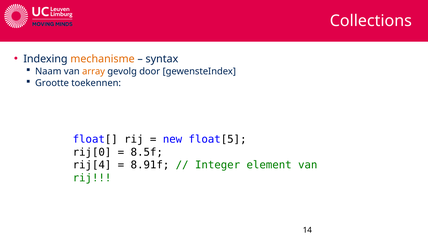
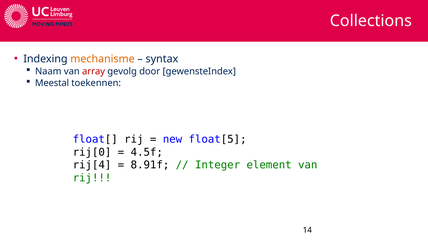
array colour: orange -> red (94, 71)
Grootte: Grootte -> Meestal (52, 83)
8.5f: 8.5f -> 4.5f (147, 152)
